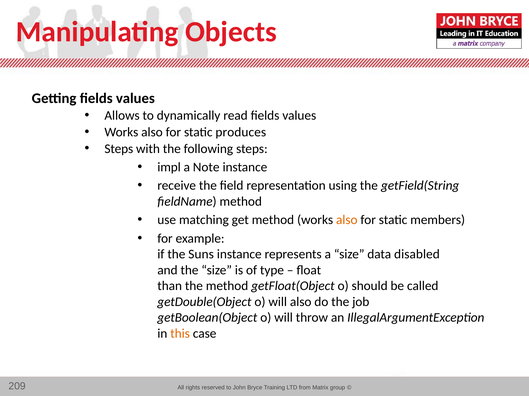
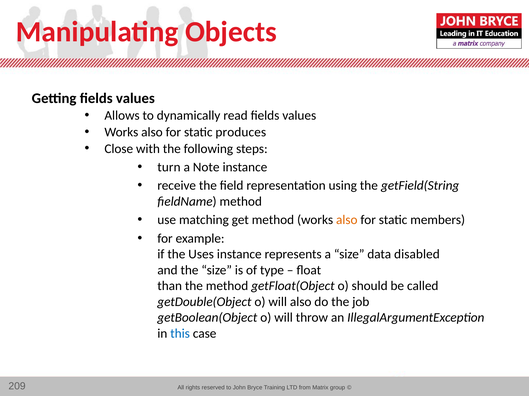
Steps: Steps -> Close (119, 149)
impl: impl -> turn (169, 167)
Suns: Suns -> Uses (201, 255)
this colour: orange -> blue (180, 334)
